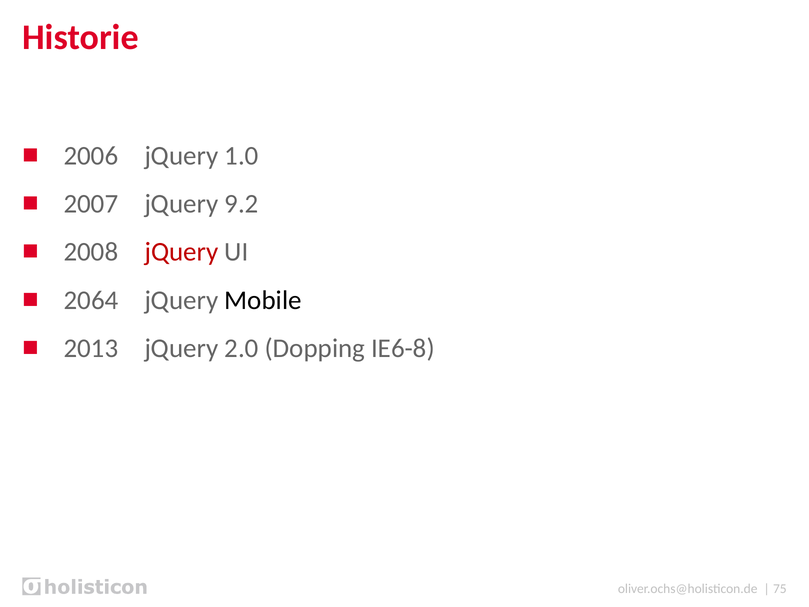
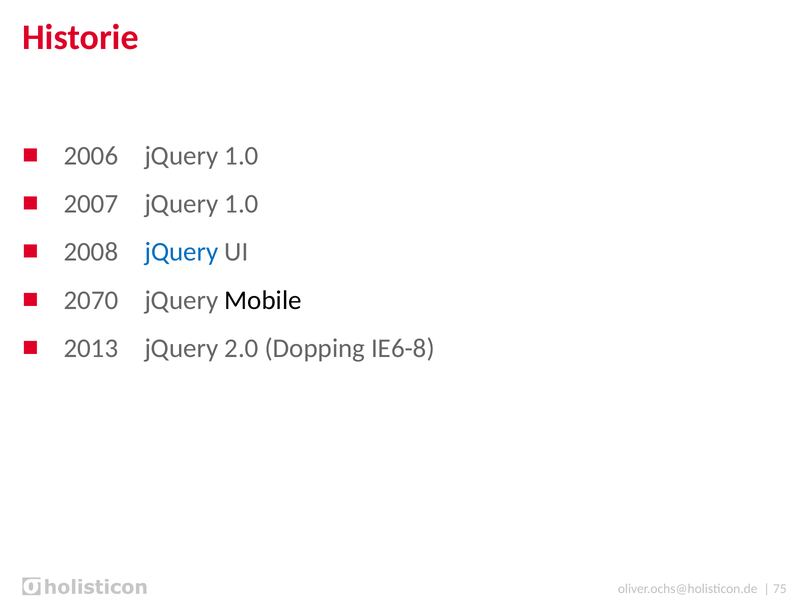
2007 jQuery 9.2: 9.2 -> 1.0 (242, 204)
jQuery colour: red -> blue (181, 252)
2064: 2064 -> 2070 (91, 300)
